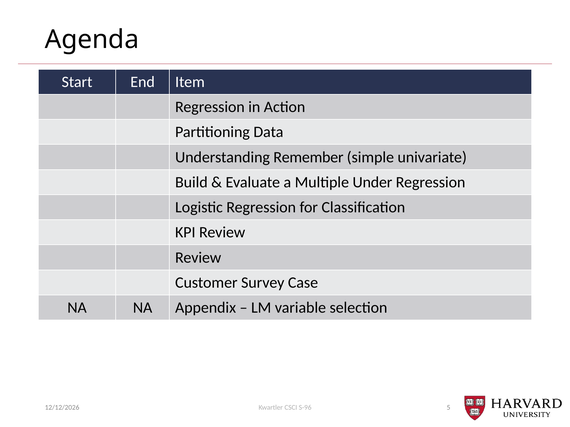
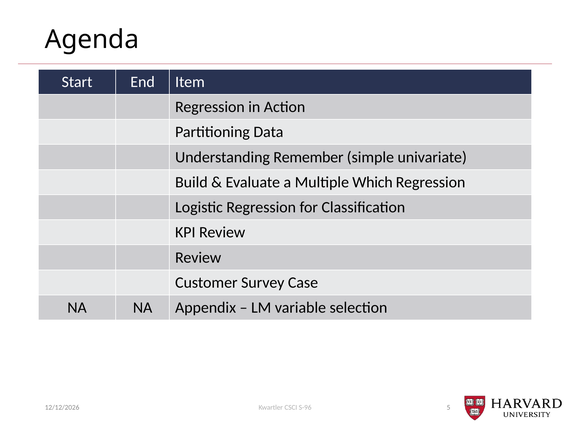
Under: Under -> Which (372, 182)
